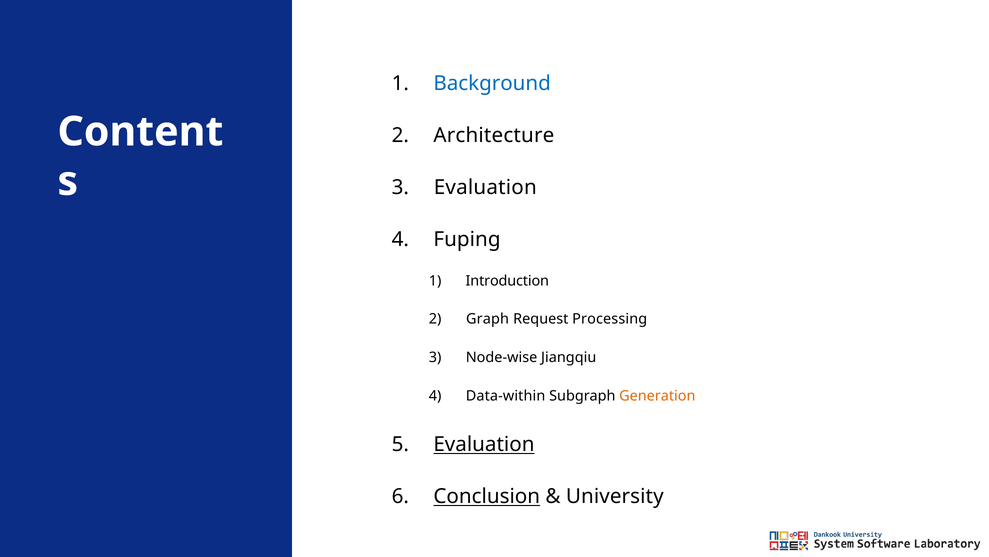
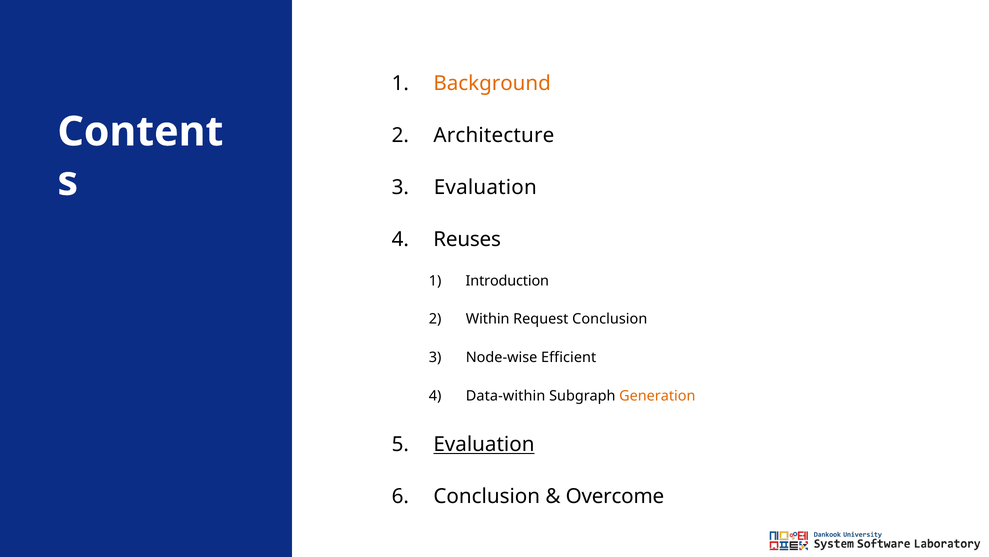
Background colour: blue -> orange (492, 83)
Fuping: Fuping -> Reuses (467, 239)
Graph: Graph -> Within (488, 319)
Request Processing: Processing -> Conclusion (610, 319)
Jiangqiu: Jiangqiu -> Efficient (569, 357)
Conclusion underline: present -> none (487, 496)
University: University -> Overcome (615, 496)
